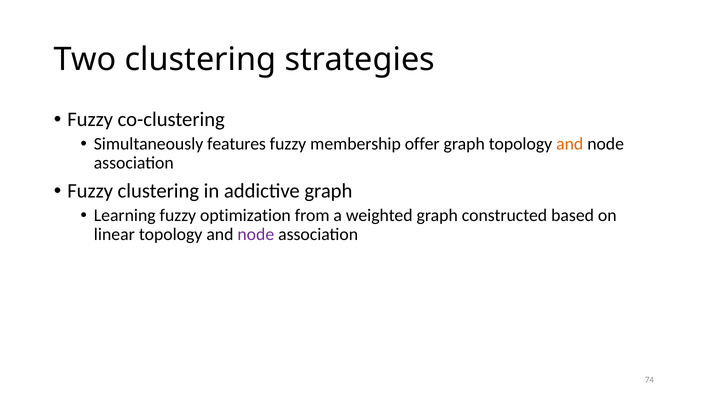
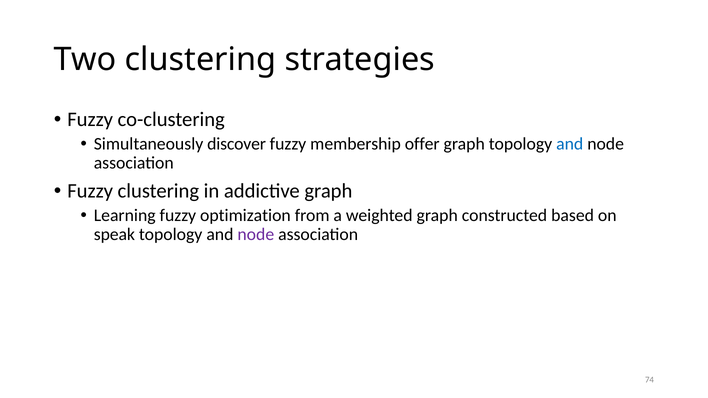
features: features -> discover (237, 144)
and colour: orange -> blue (570, 144)
linear: linear -> speak (114, 235)
